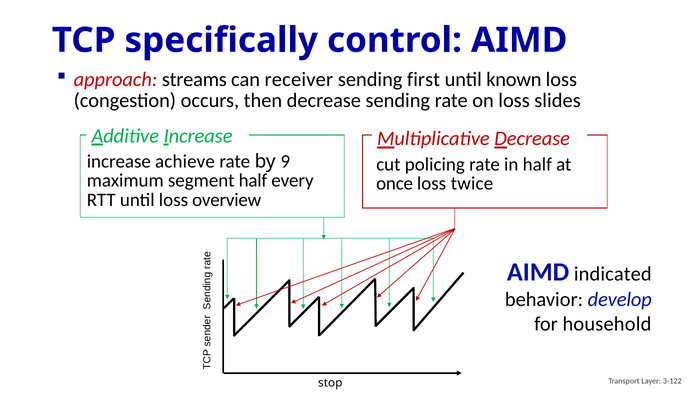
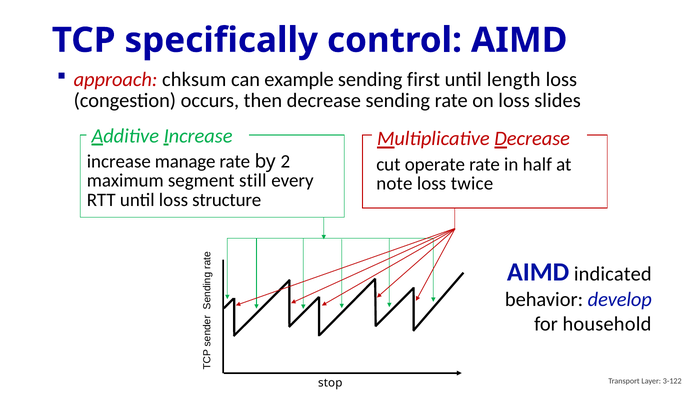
streams: streams -> chksum (194, 80)
receiver: receiver -> example (299, 80)
known: known -> length (514, 80)
achieve: achieve -> manage (185, 161)
9: 9 -> 2 (285, 161)
policing: policing -> operate (435, 164)
segment half: half -> still (253, 181)
once: once -> note (394, 184)
overview: overview -> structure (227, 200)
